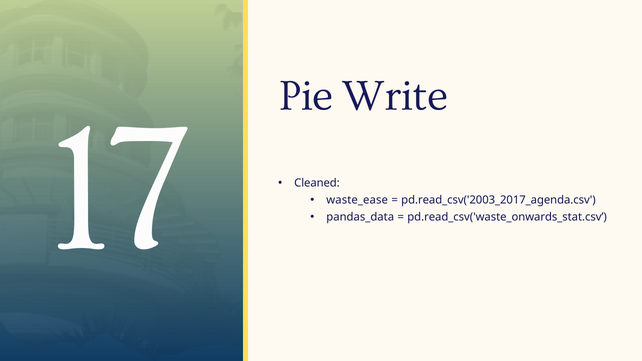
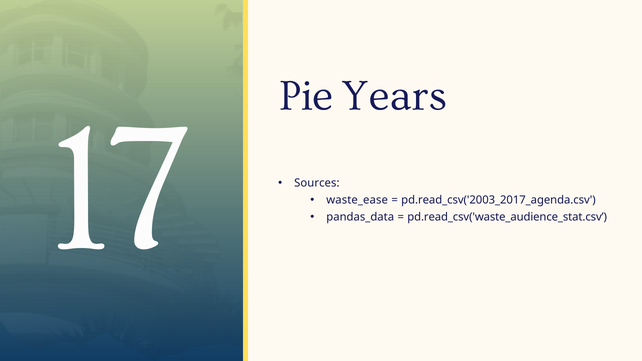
Write: Write -> Years (394, 96)
Cleaned: Cleaned -> Sources (317, 183)
pd.read_csv('waste_onwards_stat.csv: pd.read_csv('waste_onwards_stat.csv -> pd.read_csv('waste_audience_stat.csv (507, 217)
